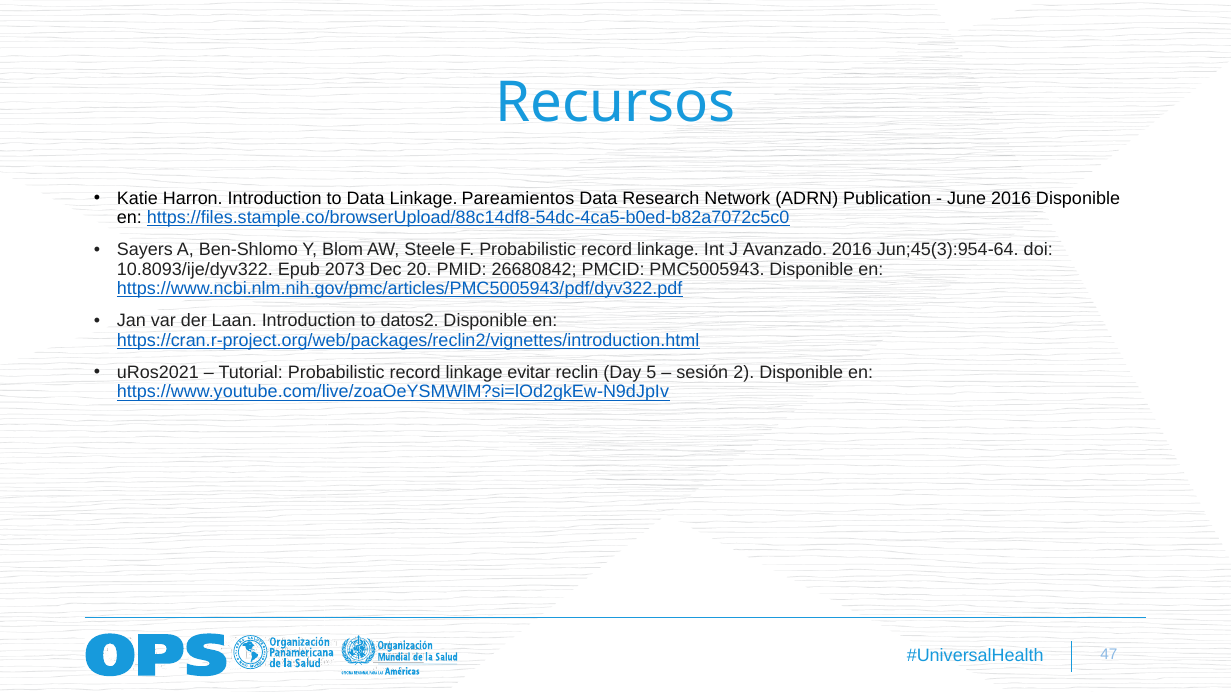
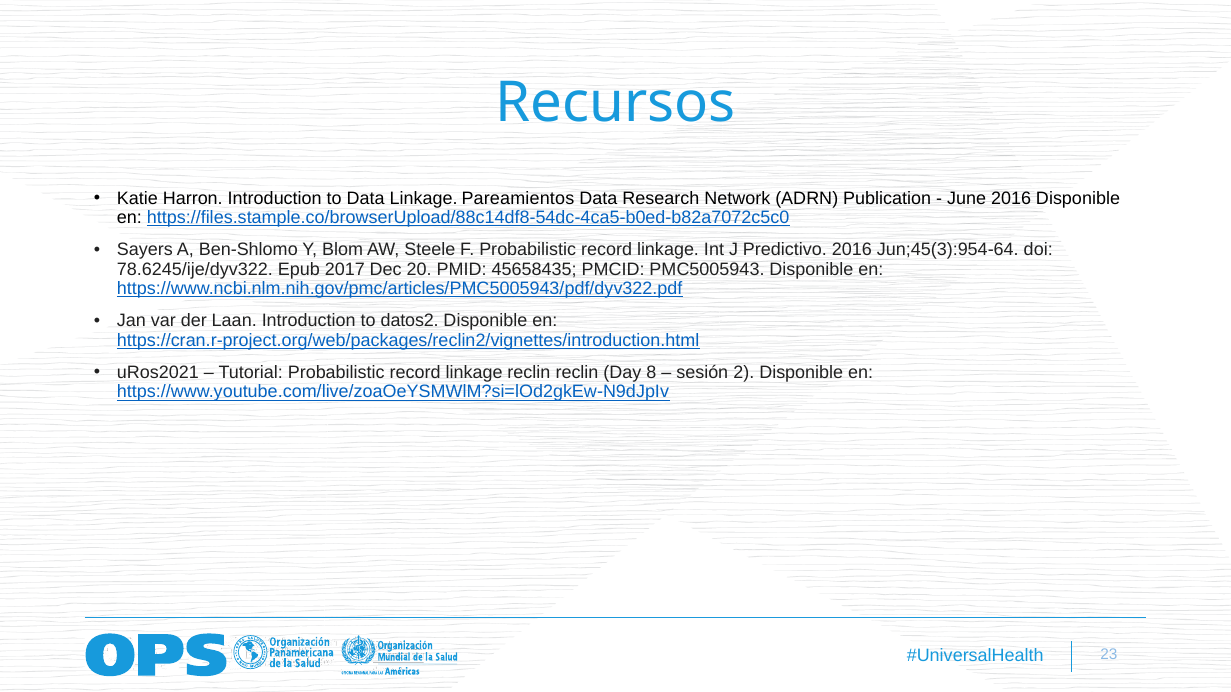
Avanzado: Avanzado -> Predictivo (785, 250)
10.8093/ije/dyv322: 10.8093/ije/dyv322 -> 78.6245/ije/dyv322 (195, 270)
2073: 2073 -> 2017 (345, 270)
26680842: 26680842 -> 45658435 (534, 270)
linkage evitar: evitar -> reclin (529, 373)
5: 5 -> 8 (651, 373)
47: 47 -> 23 (1109, 655)
